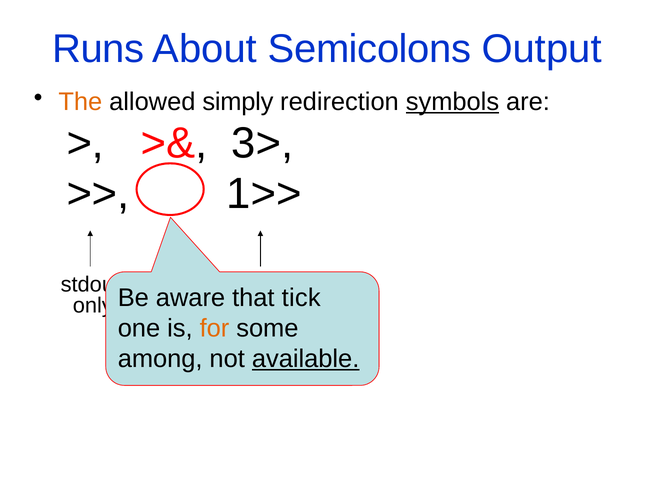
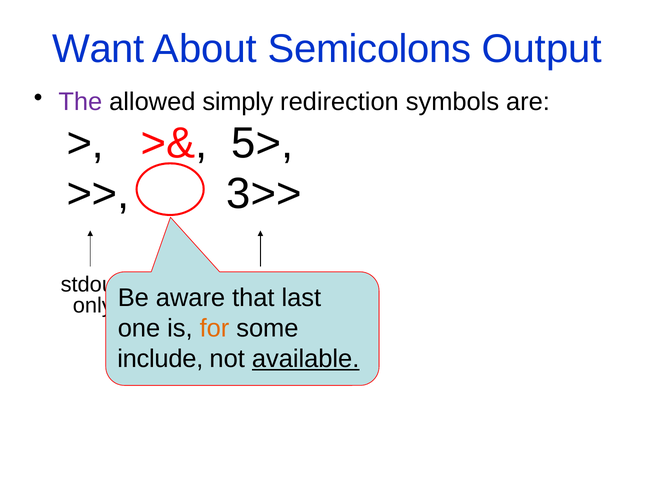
Runs: Runs -> Want (98, 49)
The colour: orange -> purple (80, 102)
symbols underline: present -> none (452, 102)
3>: 3> -> 5> (262, 143)
1>>: 1>> -> 3>> (264, 194)
tick: tick -> last (301, 297)
among: among -> include (160, 358)
